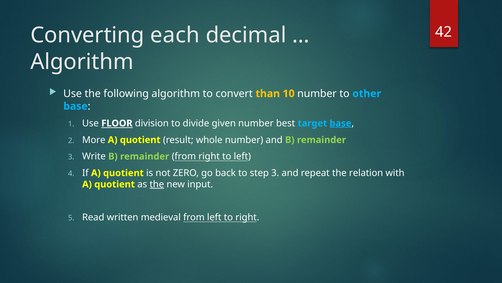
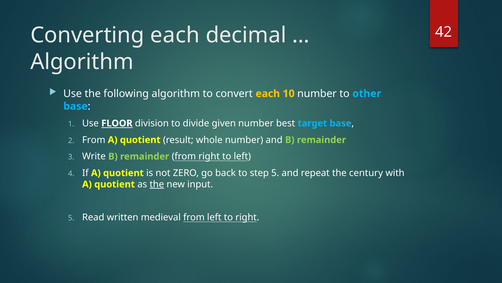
convert than: than -> each (268, 93)
base underline: present -> none (340, 123)
More: More -> From (94, 140)
step 3: 3 -> 5 (275, 173)
relation: relation -> century (366, 173)
